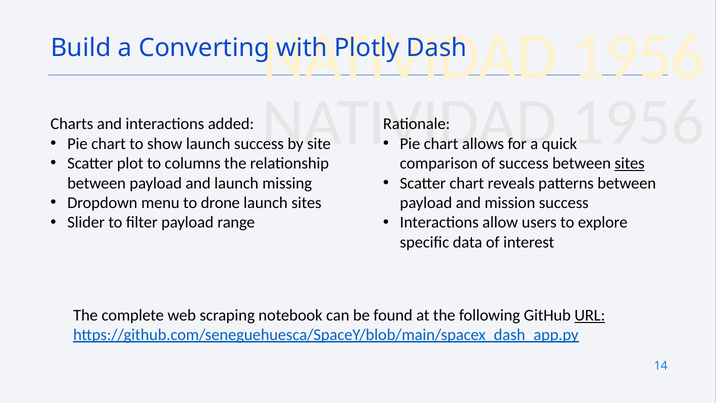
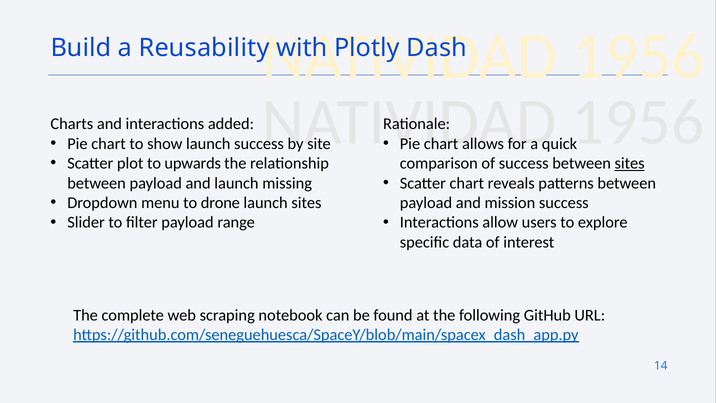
Converting: Converting -> Reusability (204, 48)
columns: columns -> upwards (193, 163)
URL underline: present -> none (590, 315)
